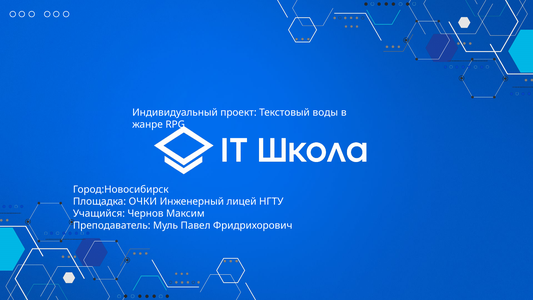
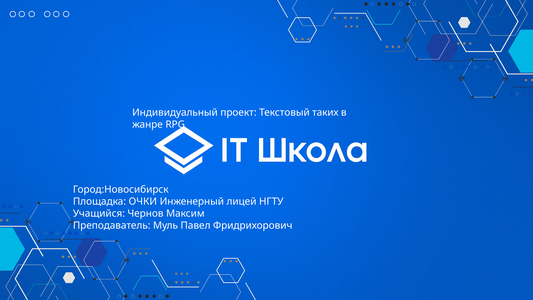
воды: воды -> таких (325, 113)
